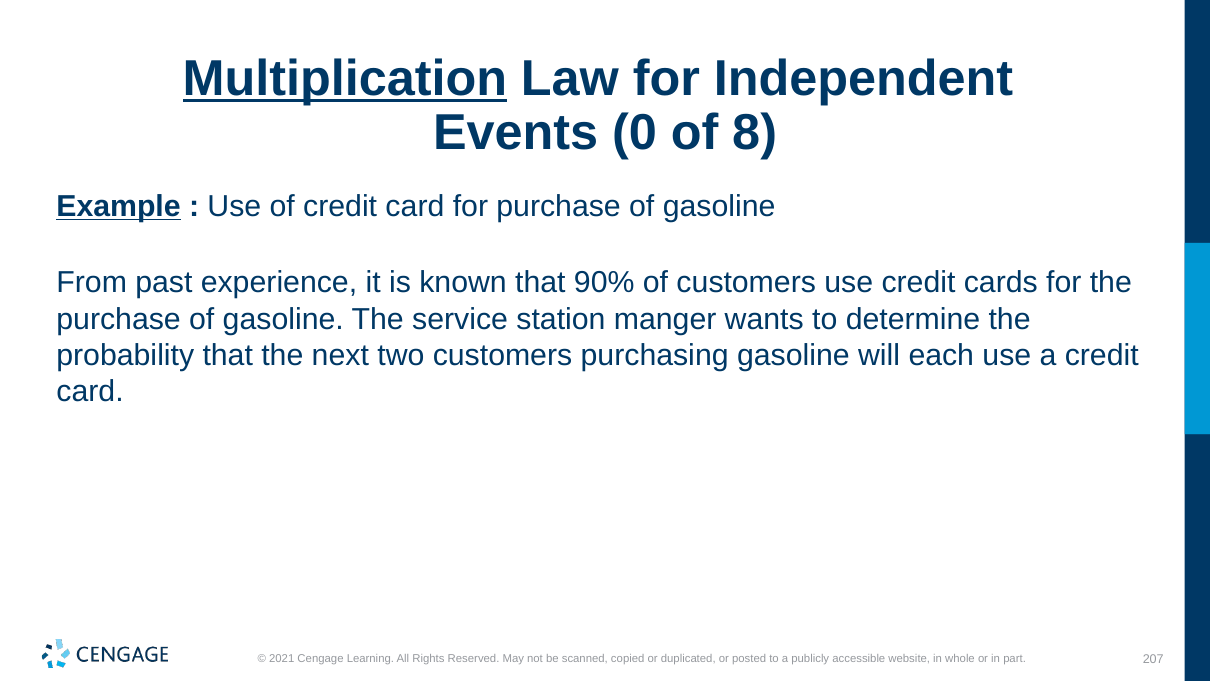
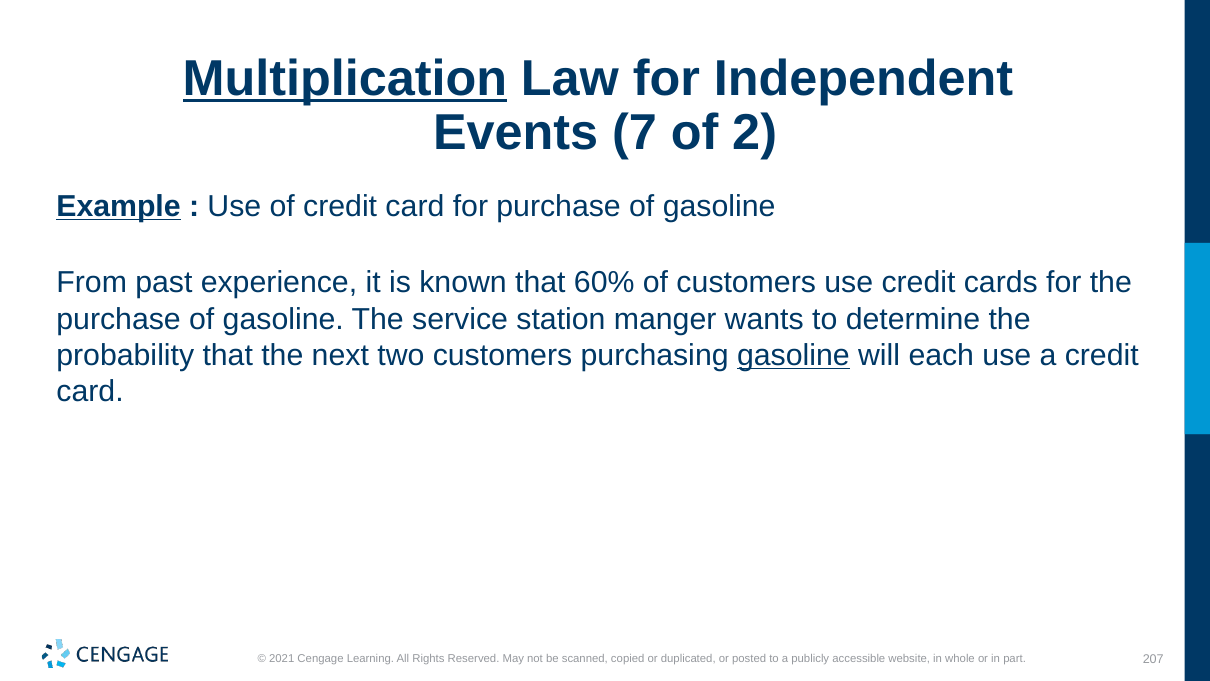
0: 0 -> 7 (634, 133)
8: 8 -> 2 (755, 133)
90%: 90% -> 60% (604, 283)
gasoline underline: none -> present (793, 355)
